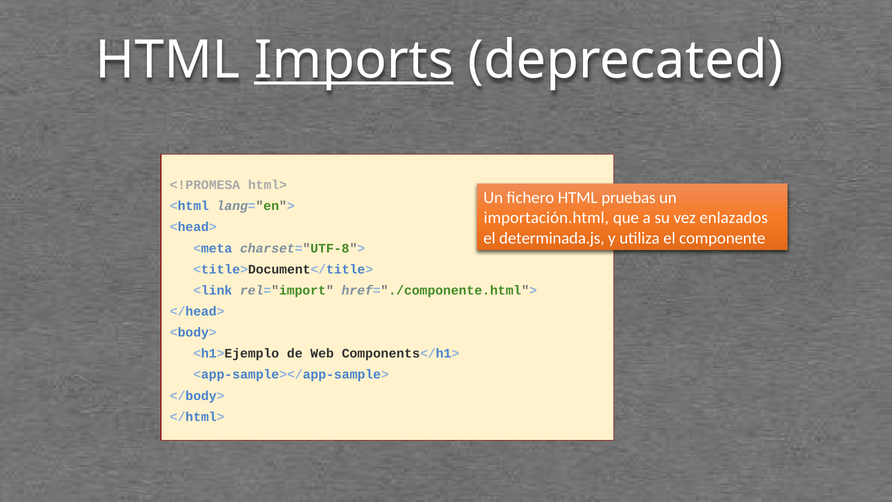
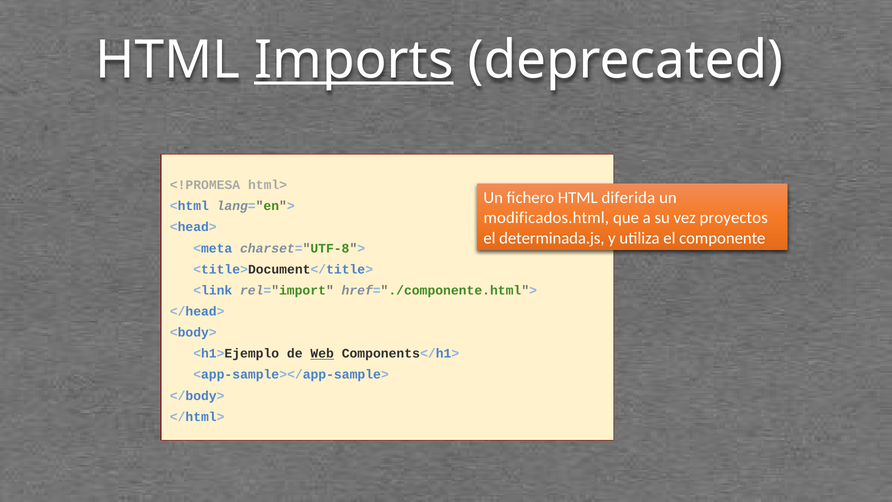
pruebas: pruebas -> diferida (628, 198)
importación.html: importación.html -> modificados.html (546, 218)
enlazados: enlazados -> proyectos (734, 218)
Web underline: none -> present (322, 353)
